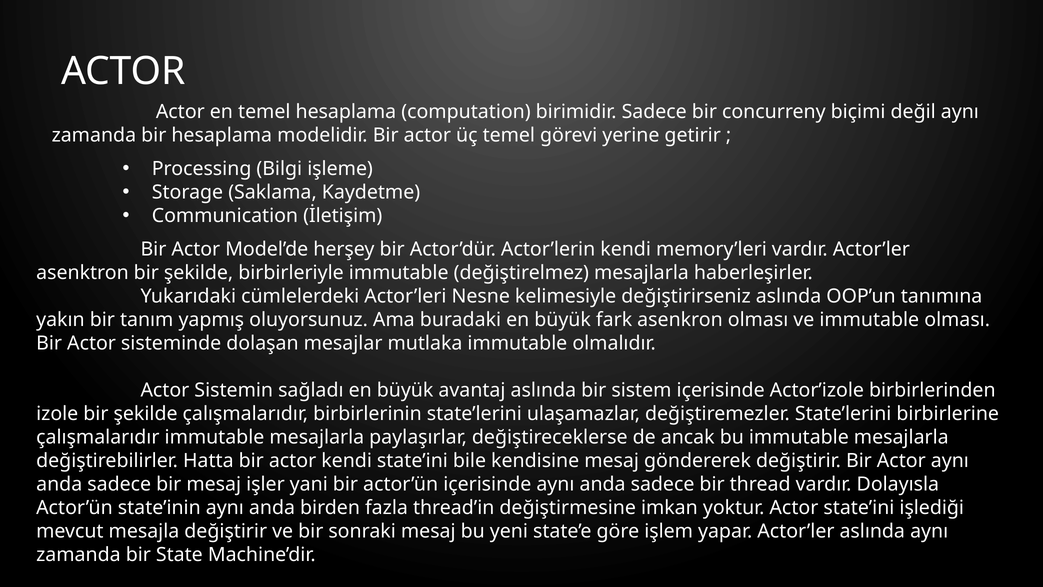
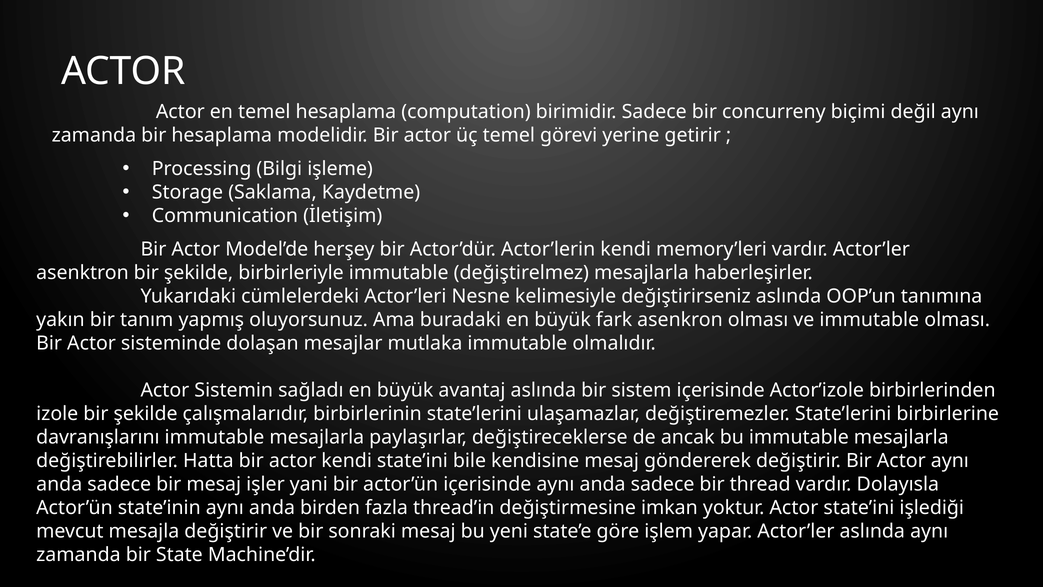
çalışmalarıdır: çalışmalarıdır -> davranışlarını (98, 437)
